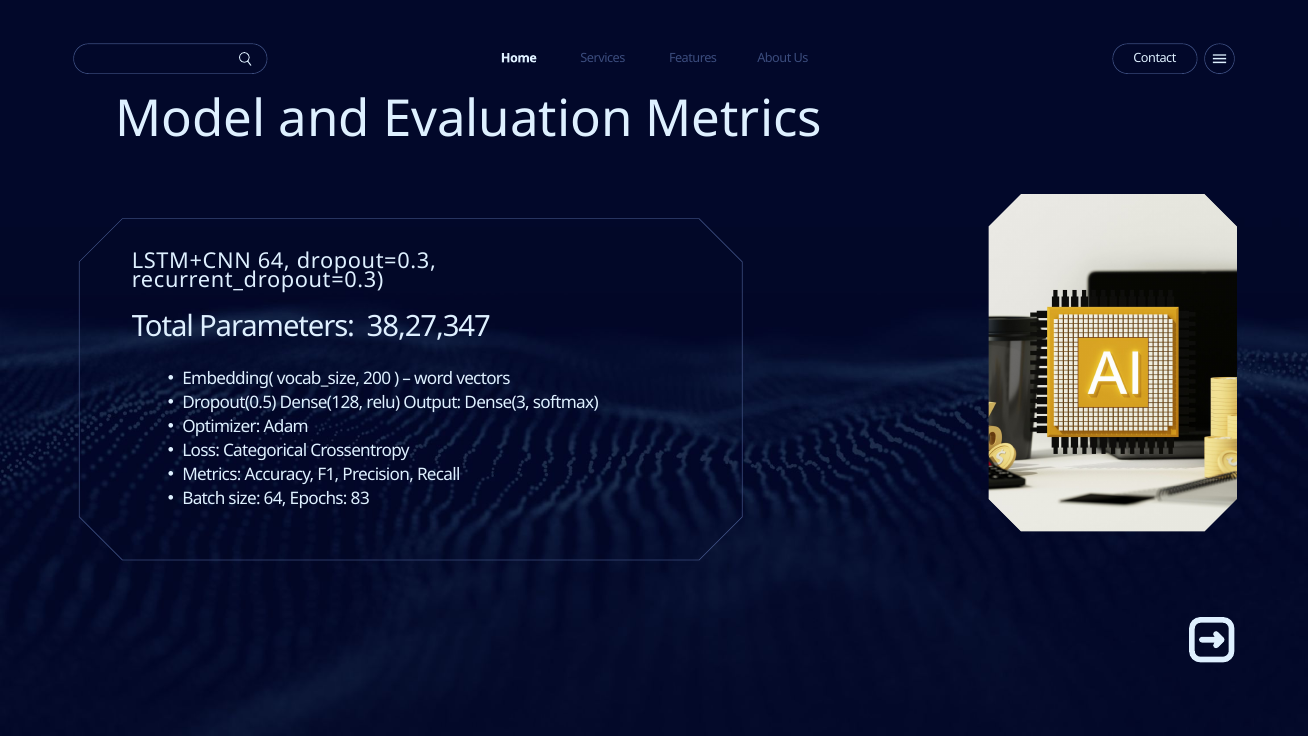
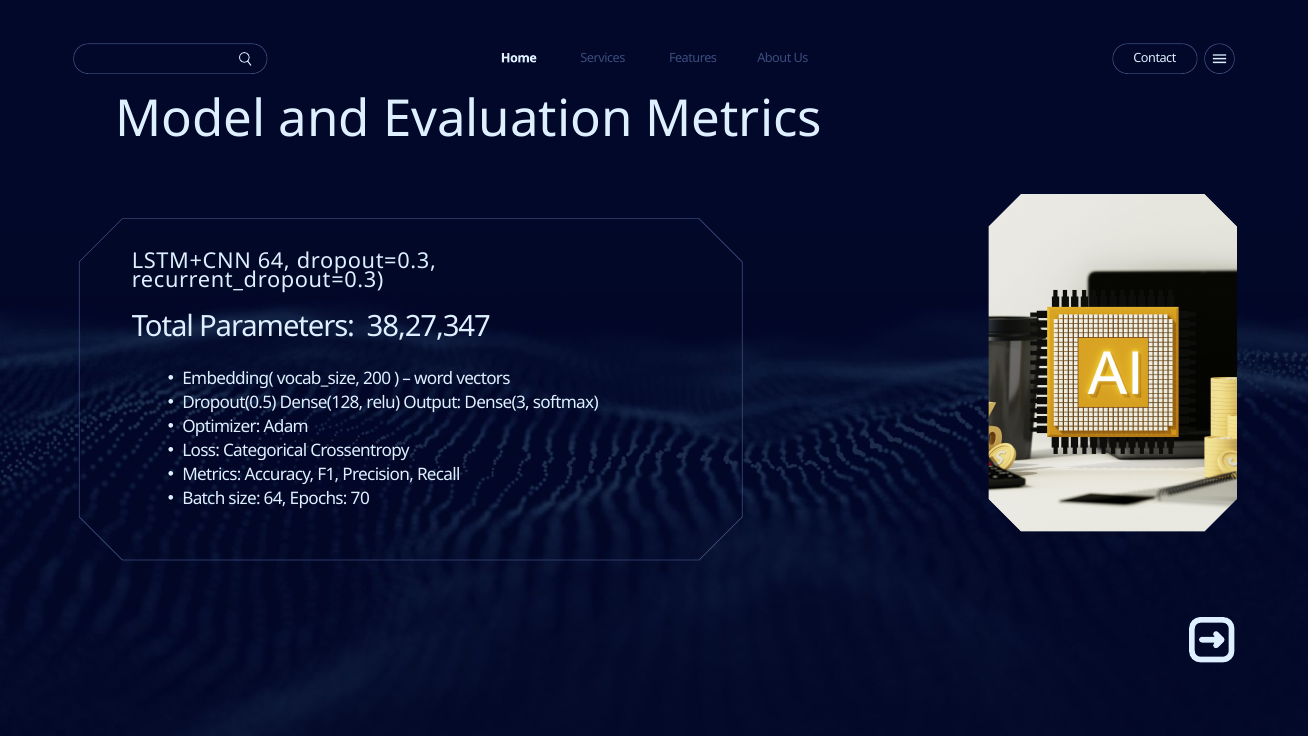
83: 83 -> 70 (360, 498)
